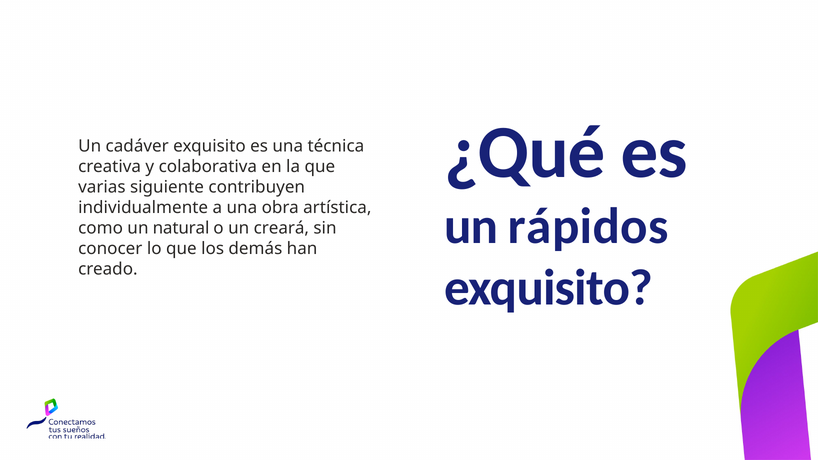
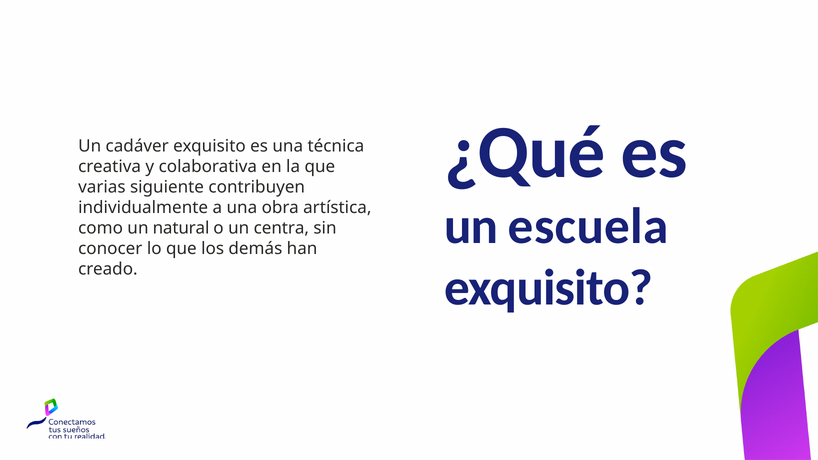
rápidos: rápidos -> escuela (588, 227)
creará: creará -> centra (281, 228)
